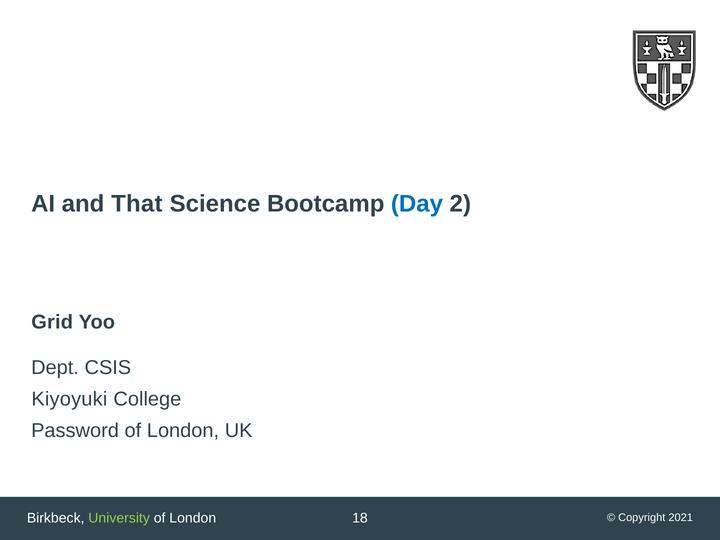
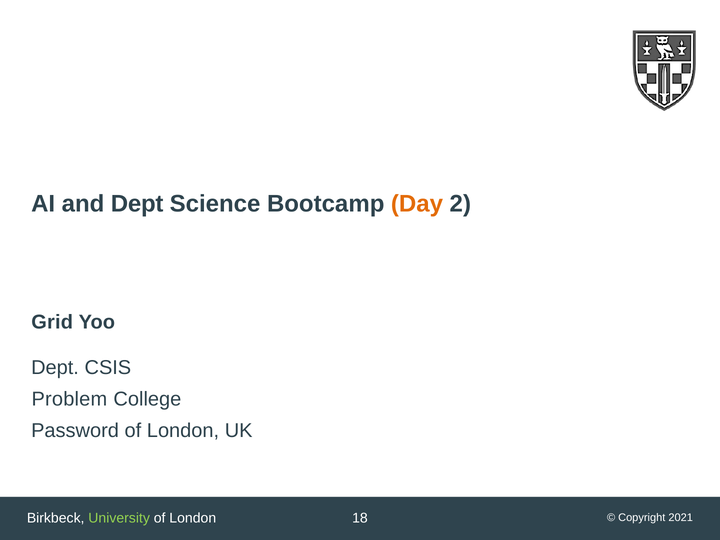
and That: That -> Dept (137, 204)
Day colour: blue -> orange (417, 204)
Kiyoyuki: Kiyoyuki -> Problem (69, 399)
